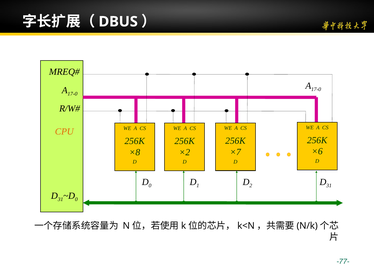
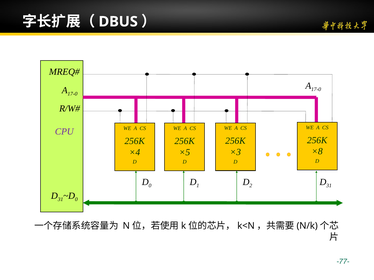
CPU colour: orange -> purple (64, 132)
×6: ×6 -> ×8 (317, 152)
×7: ×7 -> ×3 (235, 152)
×8: ×8 -> ×4 (135, 152)
×2: ×2 -> ×5 (185, 153)
